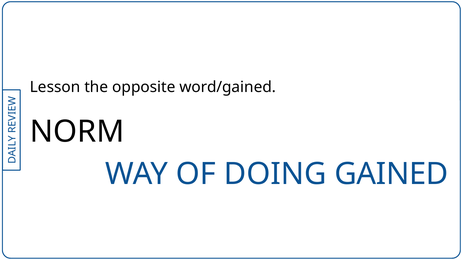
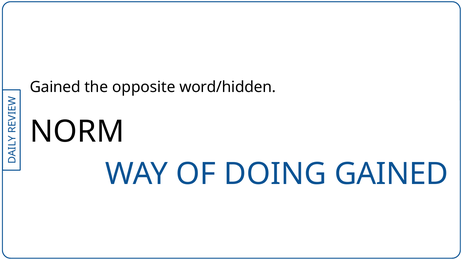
Lesson: Lesson -> Gained (55, 87)
word/gained: word/gained -> word/hidden (228, 87)
